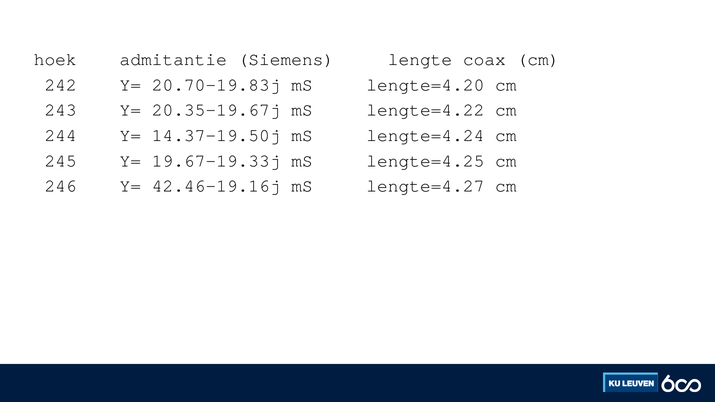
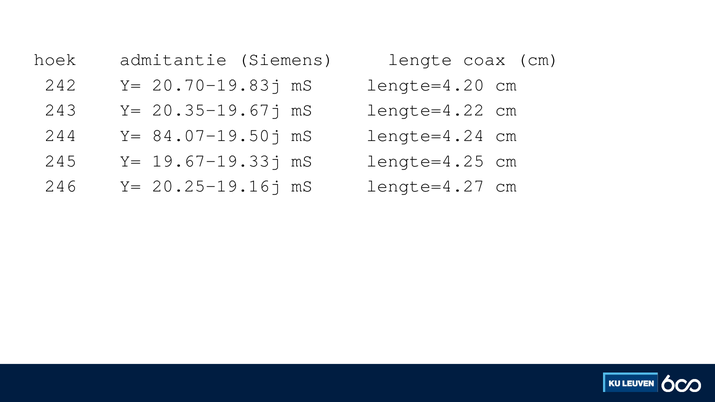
14.37-19.50j: 14.37-19.50j -> 84.07-19.50j (216, 135)
42.46-19.16j: 42.46-19.16j -> 20.25-19.16j (216, 186)
